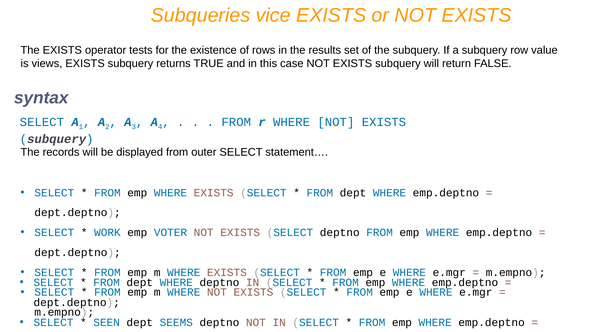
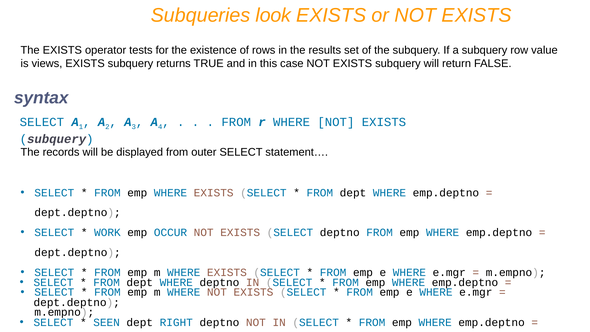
vice: vice -> look (273, 15)
VOTER: VOTER -> OCCUR (170, 232)
SEEMS: SEEMS -> RIGHT (176, 322)
